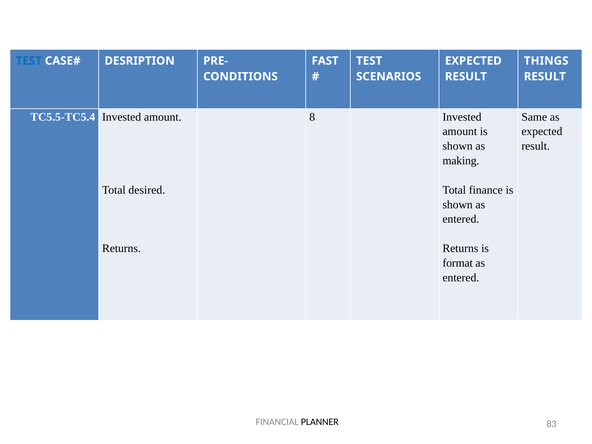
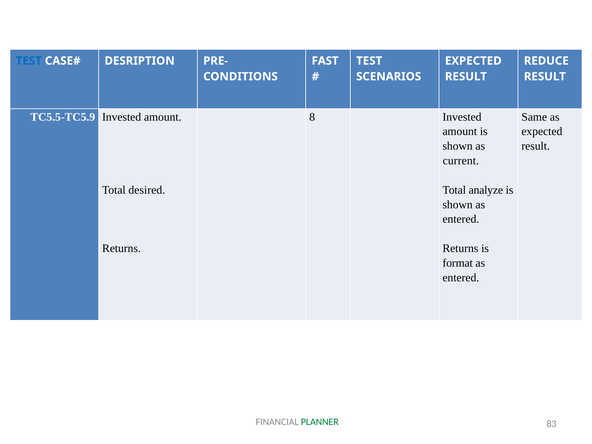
THINGS: THINGS -> REDUCE (546, 61)
TC5.5-TC5.4: TC5.5-TC5.4 -> TC5.5-TC5.9 (63, 117)
making: making -> current (461, 161)
finance: finance -> analyze (486, 190)
PLANNER colour: black -> green (320, 422)
